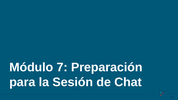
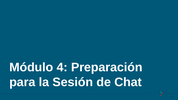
7: 7 -> 4 (62, 67)
